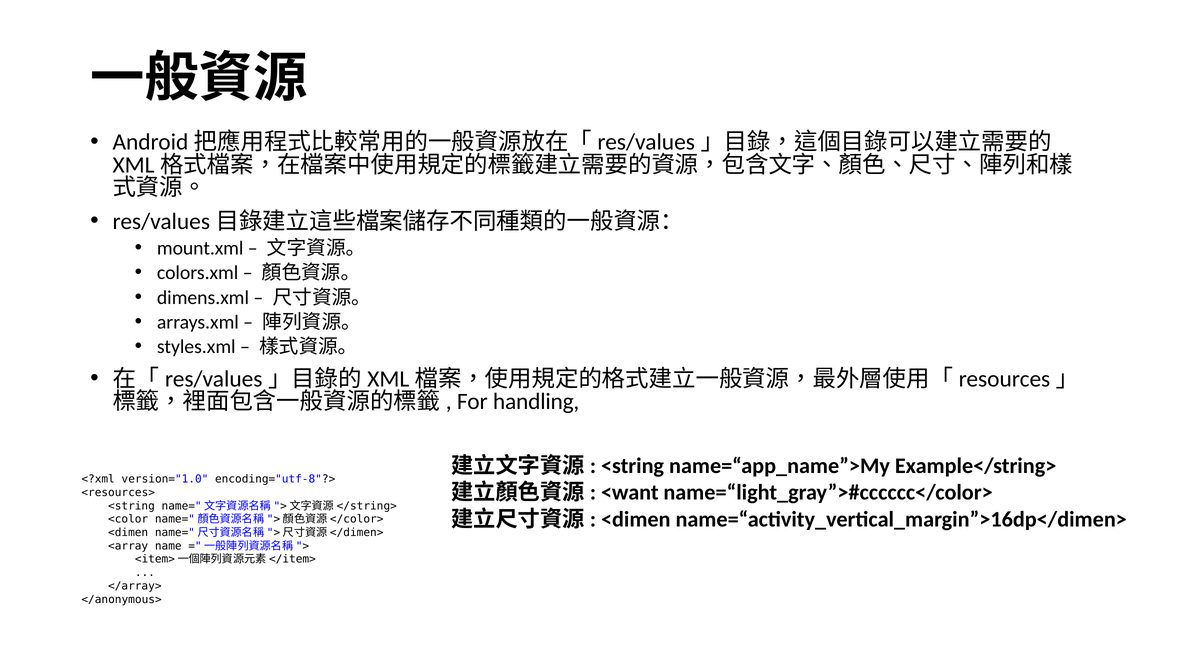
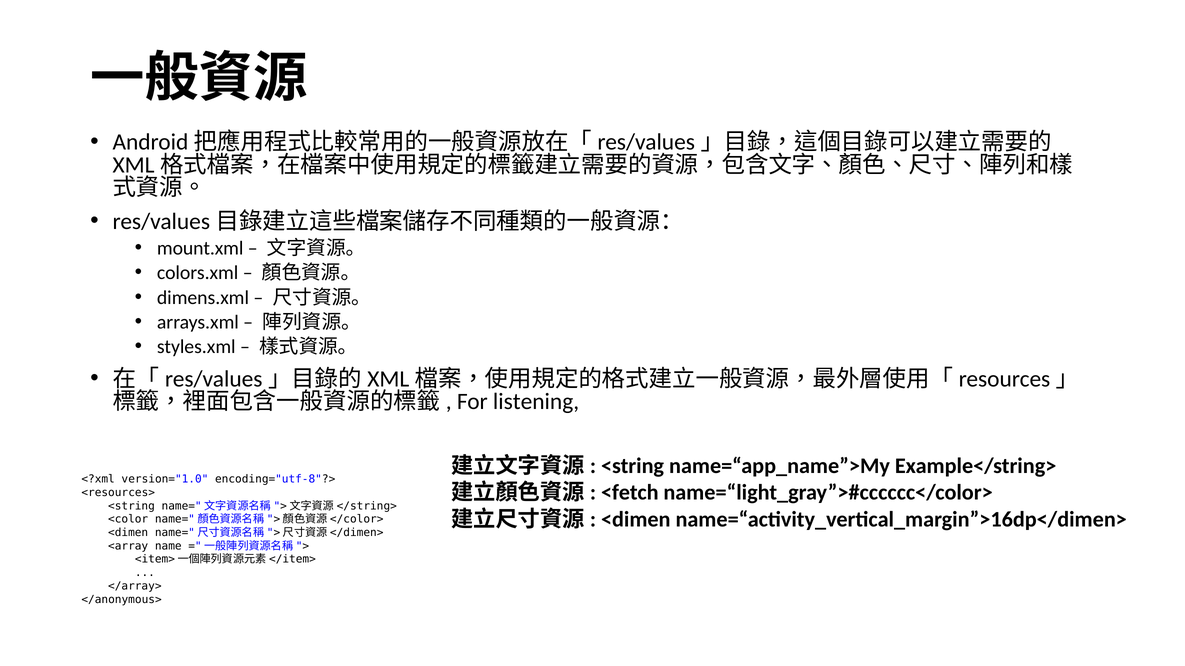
handling: handling -> listening (536, 402)
<want: <want -> <fetch (630, 493)
